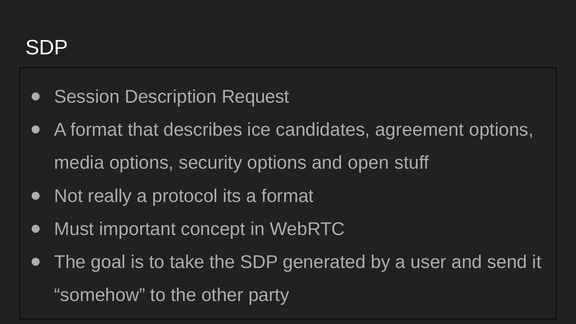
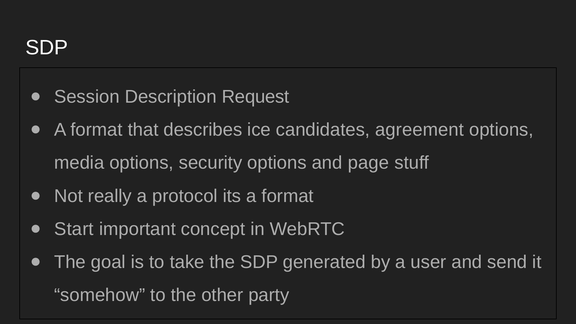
open: open -> page (368, 163)
Must: Must -> Start (74, 229)
